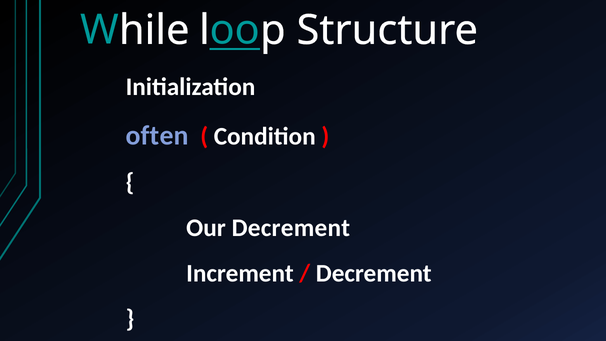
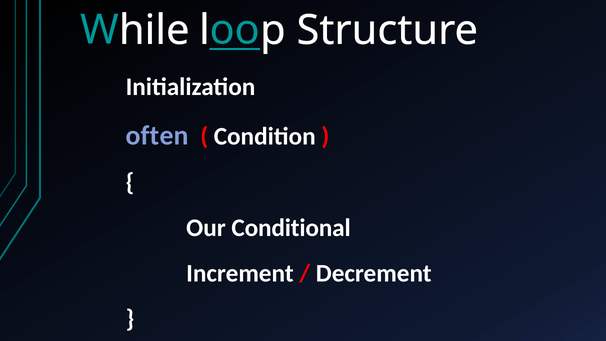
Our Decrement: Decrement -> Conditional (291, 228)
